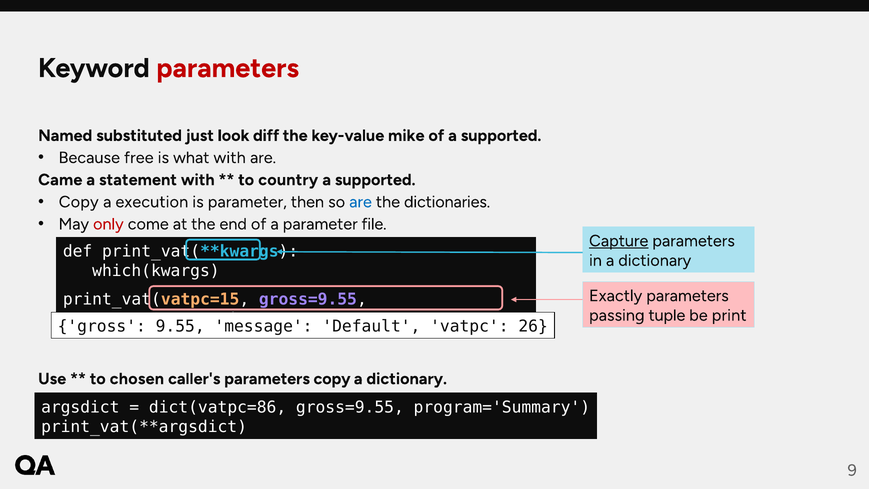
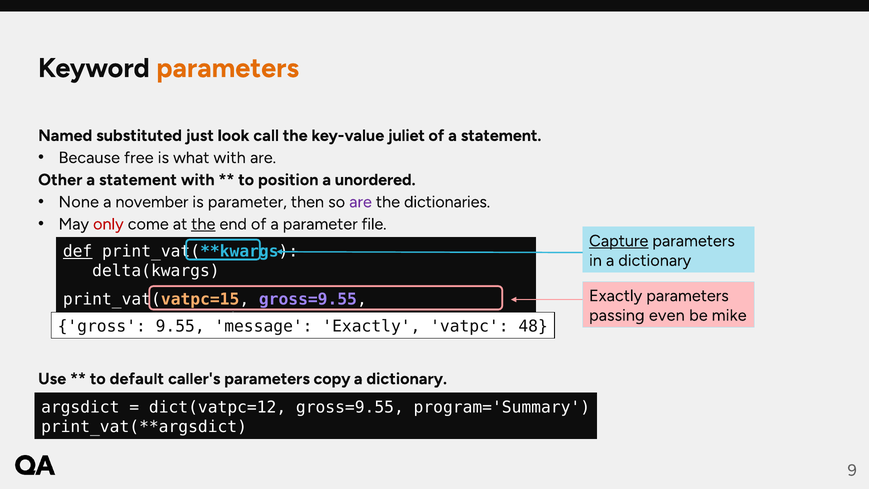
parameters colour: red -> orange (228, 68)
diff: diff -> call (266, 135)
mike: mike -> juliet (406, 135)
of a supported: supported -> statement (501, 135)
Came: Came -> Other (60, 180)
country: country -> position (288, 180)
supported: supported -> unordered (375, 180)
Copy: Copy -> None (79, 202)
execution: execution -> november (152, 202)
are colour: blue -> purple (361, 202)
the underline: none -> present (203, 224)
def underline: none -> present (78, 251)
which(kwargs: which(kwargs -> delta(kwargs (156, 271)
tuple: tuple -> even (667, 315)
print: print -> mike (729, 315)
message Default: Default -> Exactly (371, 326)
26: 26 -> 48 (533, 326)
chosen: chosen -> default (137, 379)
dict(vatpc=86: dict(vatpc=86 -> dict(vatpc=12 (218, 407)
